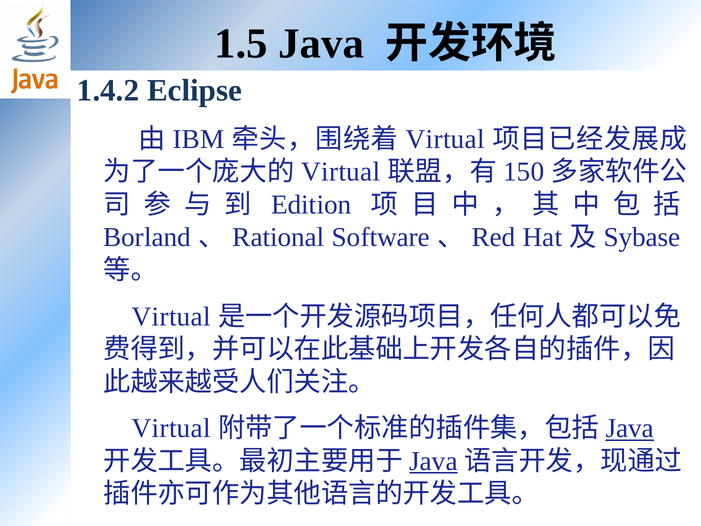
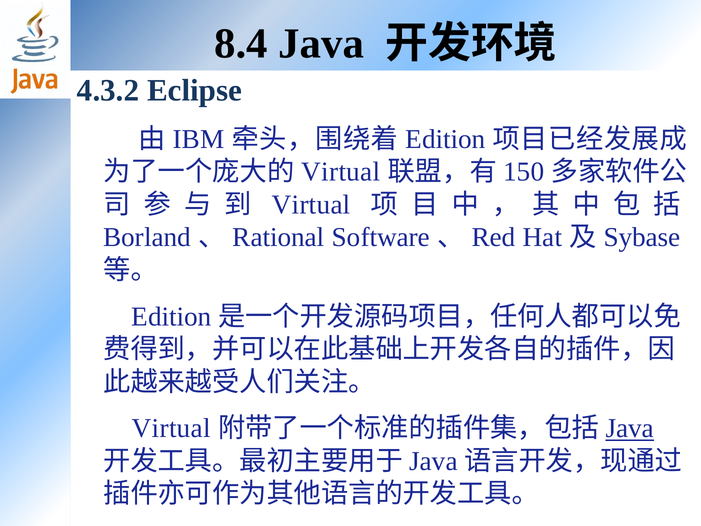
1.5: 1.5 -> 8.4 (241, 44)
1.4.2: 1.4.2 -> 4.3.2 (108, 90)
Virtual: Virtual -> Edition (445, 139)
Edition: Edition -> Virtual (311, 205)
Virtual: Virtual -> Edition (171, 316)
Java underline: present -> none (433, 461)
